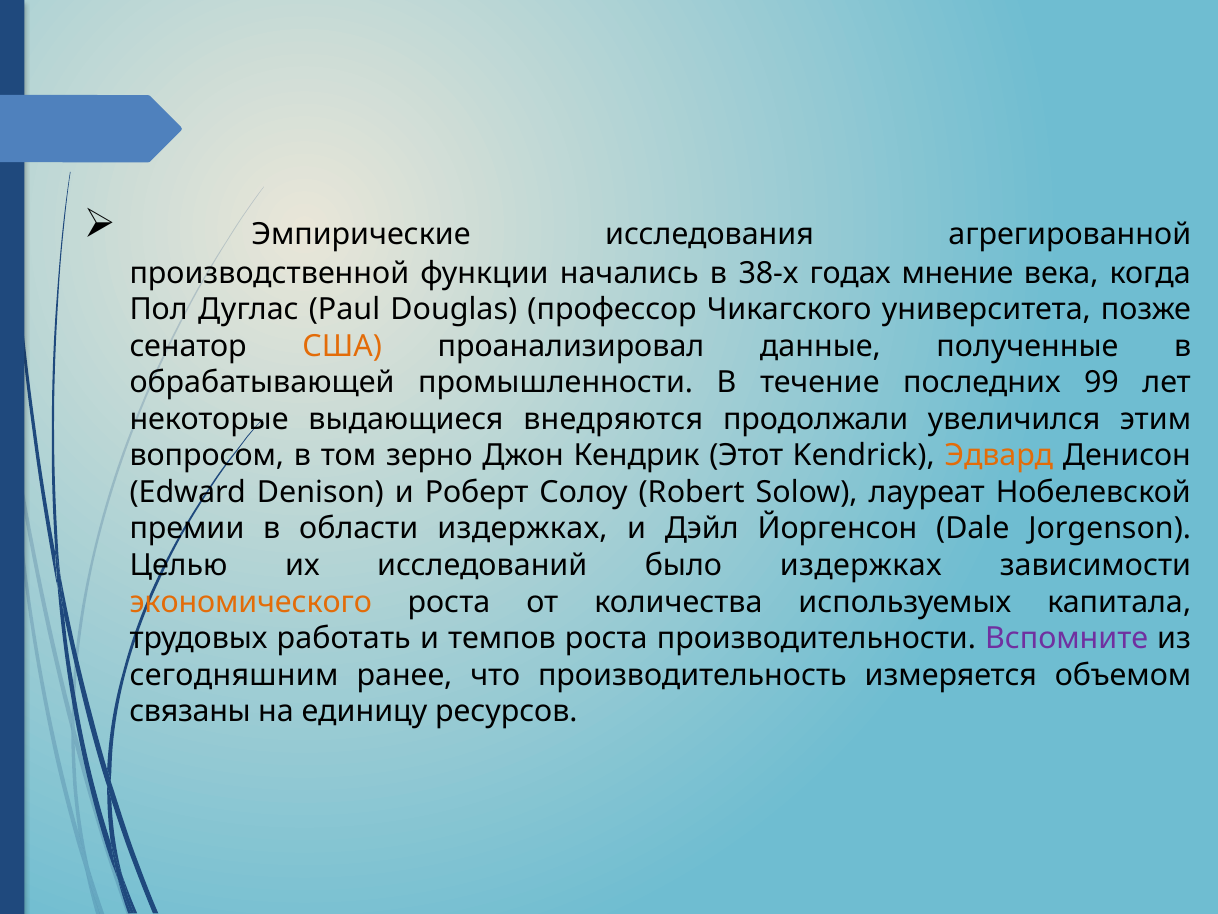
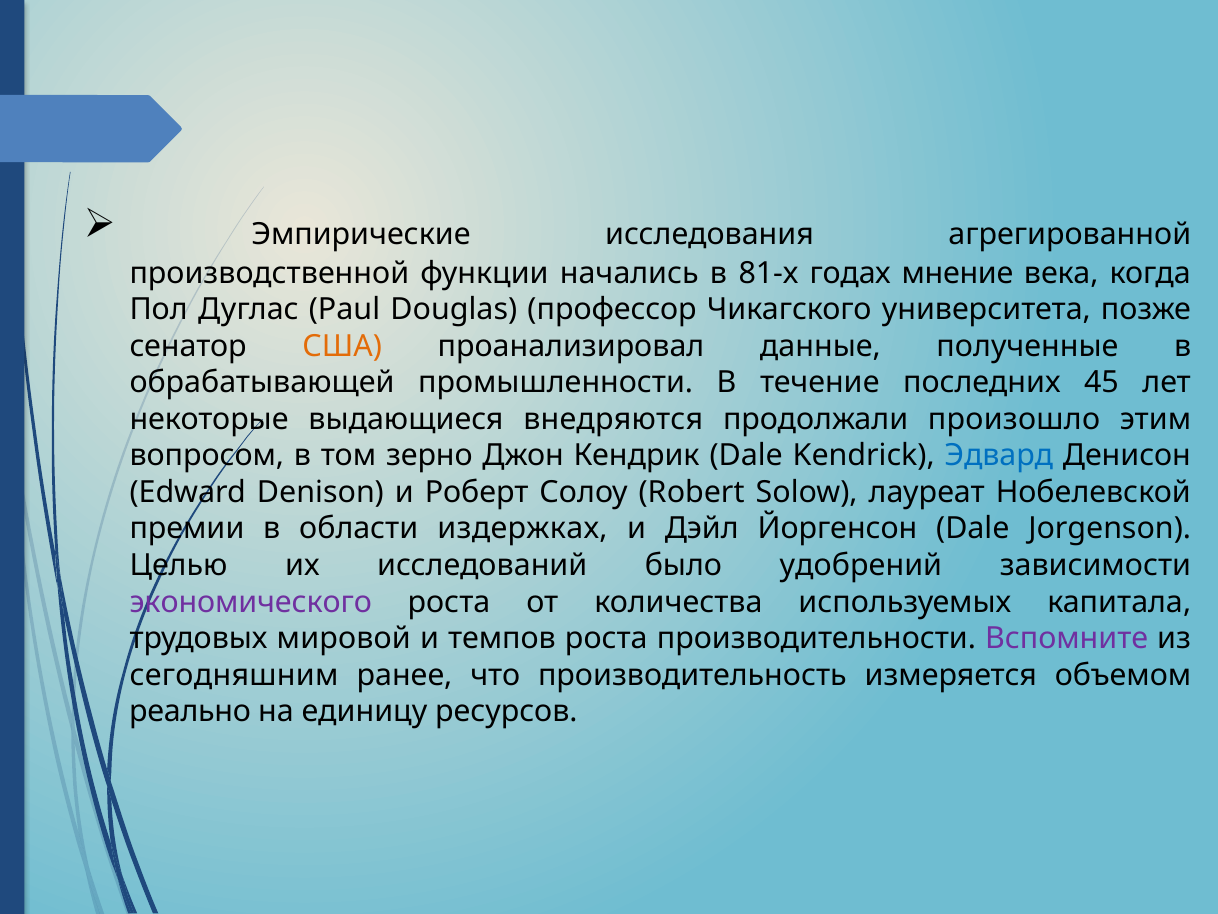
38-х: 38-х -> 81-х (768, 273)
99: 99 -> 45 (1101, 382)
увеличился: увеличился -> произошло (1014, 419)
Кендрик Этот: Этот -> Dale (746, 456)
Эдвард colour: orange -> blue (999, 456)
было издержках: издержках -> удобрений (861, 565)
экономического colour: orange -> purple (251, 602)
работать: работать -> мировой (344, 638)
связаны: связаны -> реально (190, 711)
